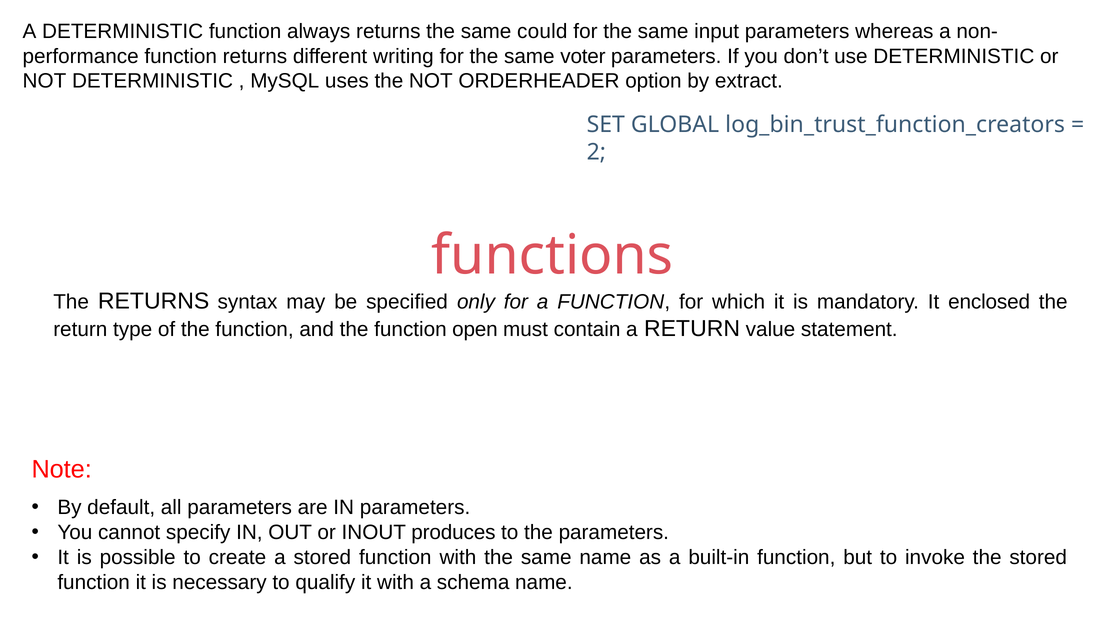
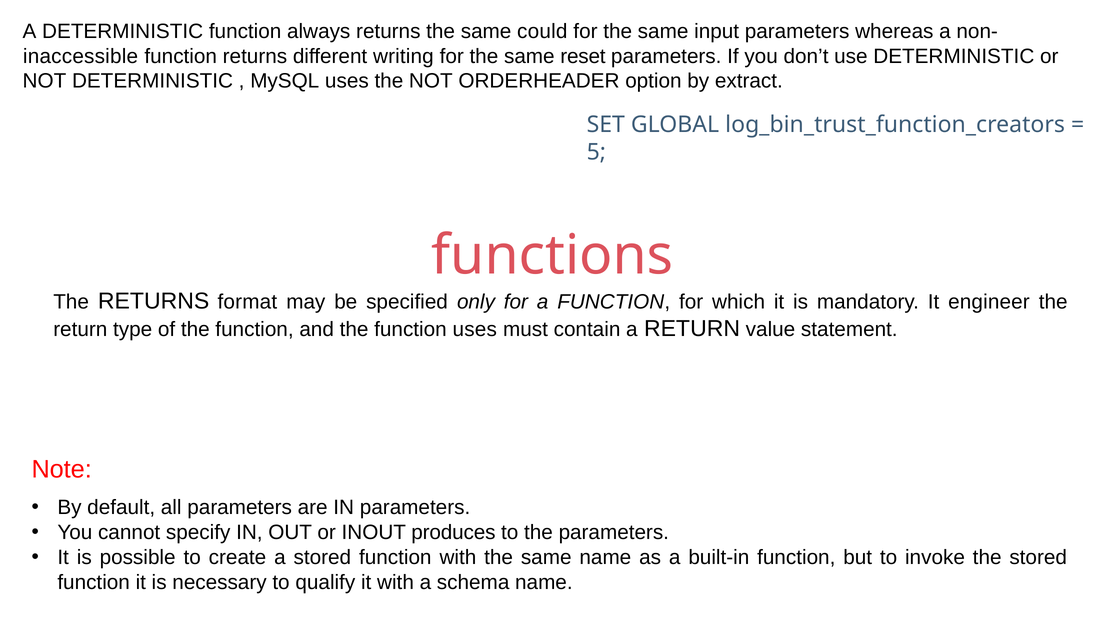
performance: performance -> inaccessible (81, 56)
voter: voter -> reset (583, 56)
2: 2 -> 5 (596, 152)
syntax: syntax -> format (247, 302)
enclosed: enclosed -> engineer (989, 302)
function open: open -> uses (475, 329)
